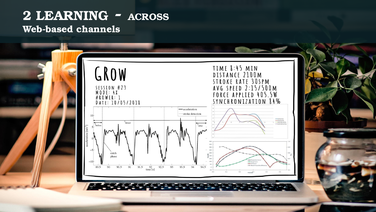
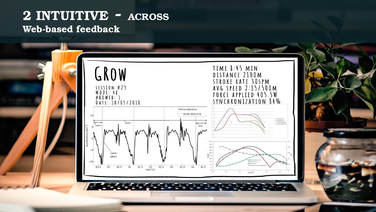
LEARNING: LEARNING -> INTUITIVE (72, 16)
channels: channels -> feedback (98, 29)
